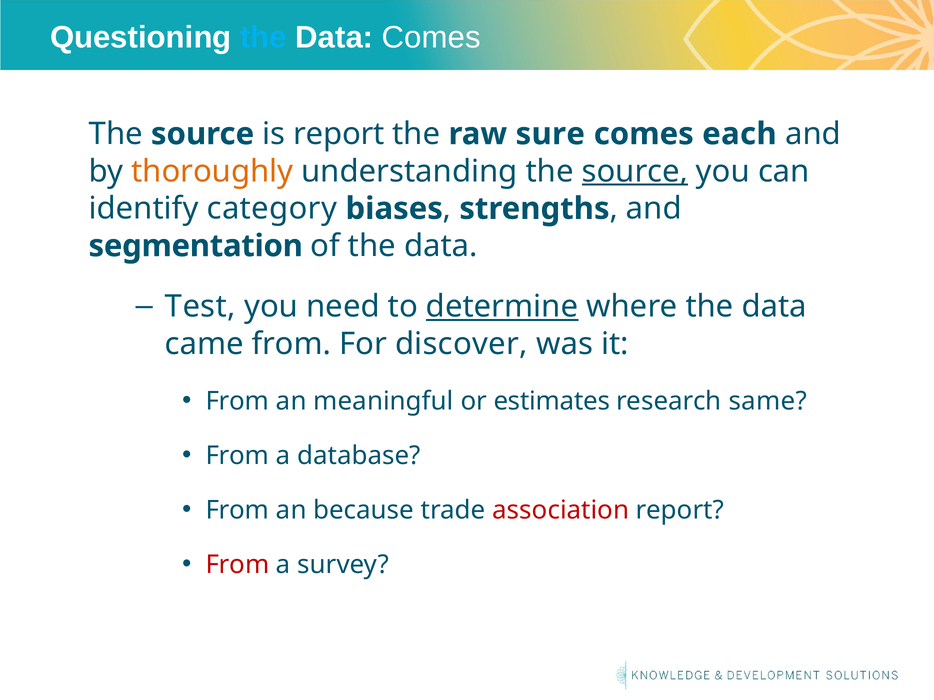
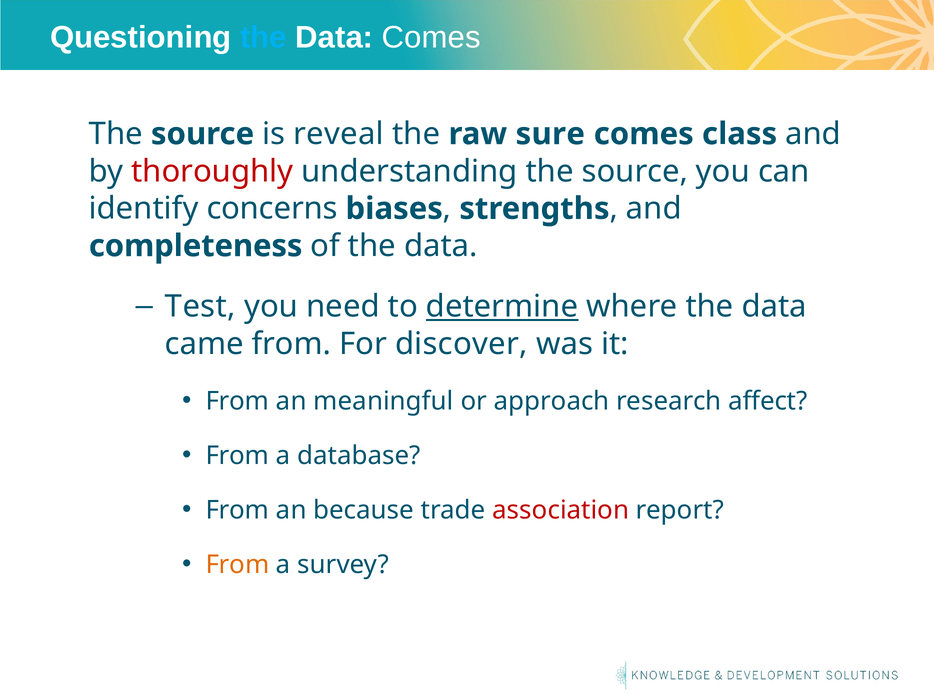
is report: report -> reveal (339, 134)
each: each -> class (740, 134)
thoroughly colour: orange -> red (212, 171)
source underline: present -> none (635, 171)
category: category -> concerns (272, 209)
segmentation: segmentation -> completeness (196, 246)
estimates: estimates -> approach (552, 401)
same: same -> affect (768, 401)
From colour: red -> orange (237, 565)
